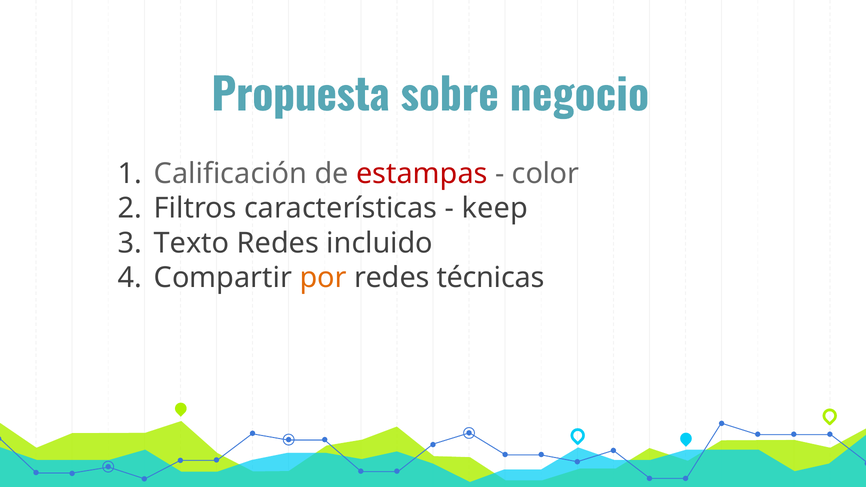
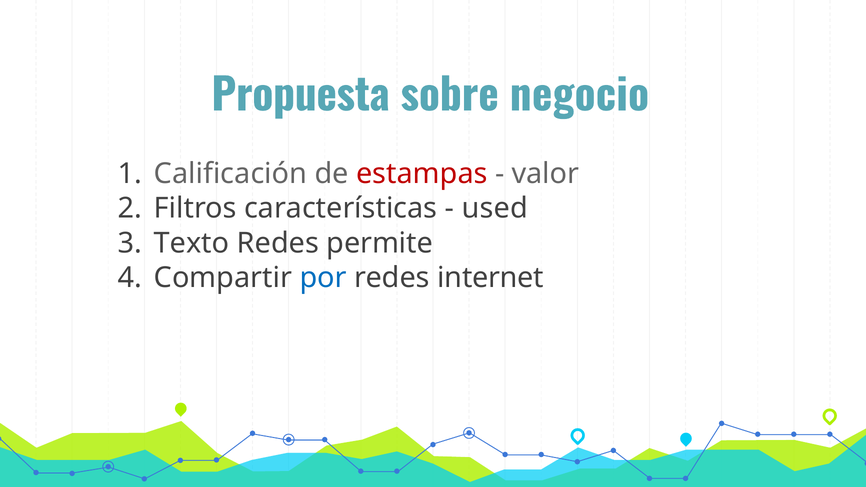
color: color -> valor (545, 174)
keep: keep -> used (495, 209)
incluido: incluido -> permite (380, 243)
por colour: orange -> blue (323, 278)
técnicas: técnicas -> internet (491, 278)
